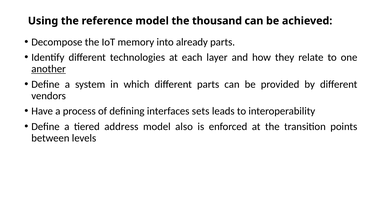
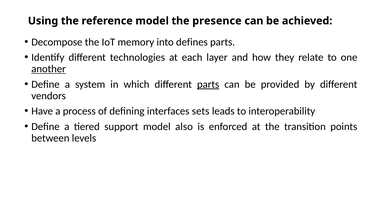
thousand: thousand -> presence (217, 21)
already: already -> defines (192, 42)
parts underline: none -> present (208, 84)
address: address -> support (121, 126)
